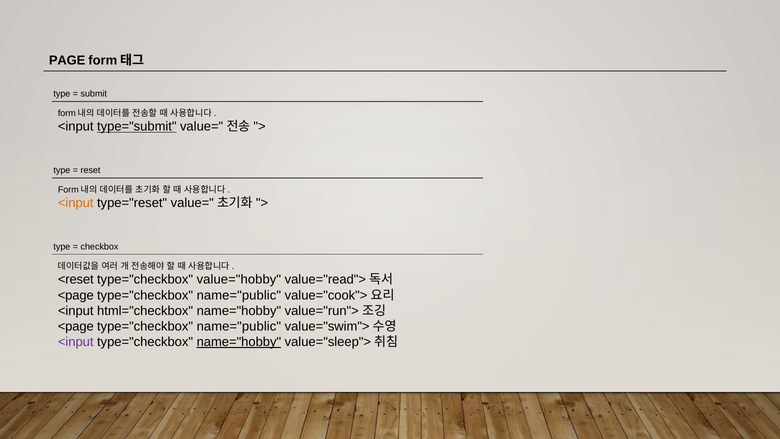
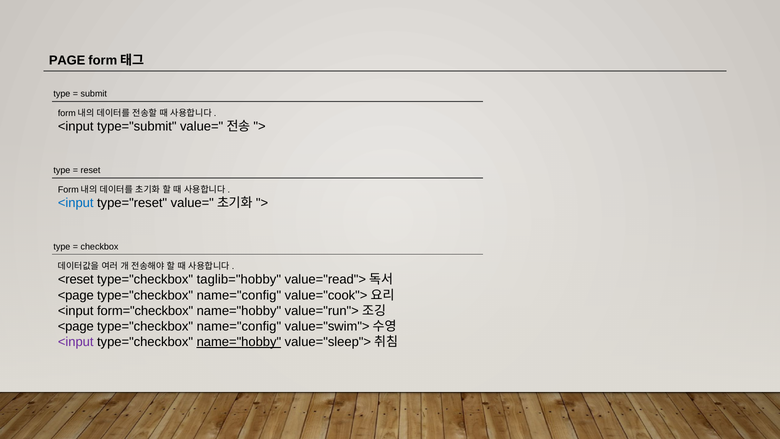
type="submit underline: present -> none (137, 127)
<input colour: orange -> blue (76, 203)
value="hobby: value="hobby -> taglib="hobby (239, 279)
name="public: name="public -> name="config (239, 295)
html="checkbox: html="checkbox -> form="checkbox (145, 311)
name="public: name="public -> name="config (239, 326)
